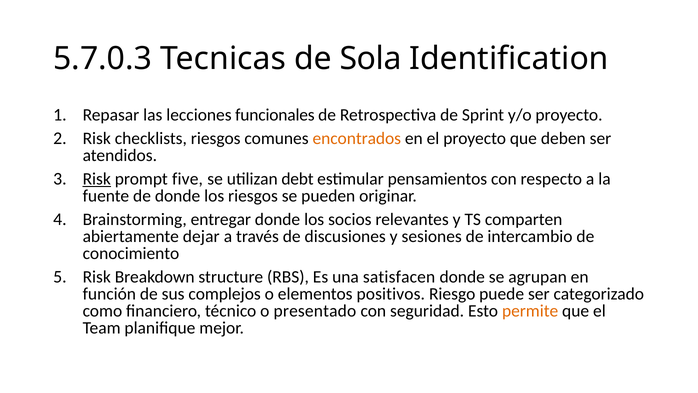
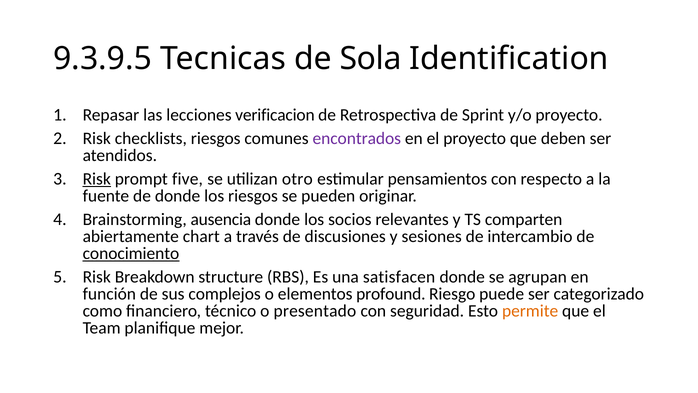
5.7.0.3: 5.7.0.3 -> 9.3.9.5 (103, 59)
funcionales: funcionales -> verificacion (275, 115)
encontrados colour: orange -> purple (357, 138)
debt: debt -> otro (297, 179)
entregar: entregar -> ausencia (221, 219)
dejar: dejar -> chart (201, 236)
conocimiento underline: none -> present (131, 253)
positivos: positivos -> profound (391, 294)
